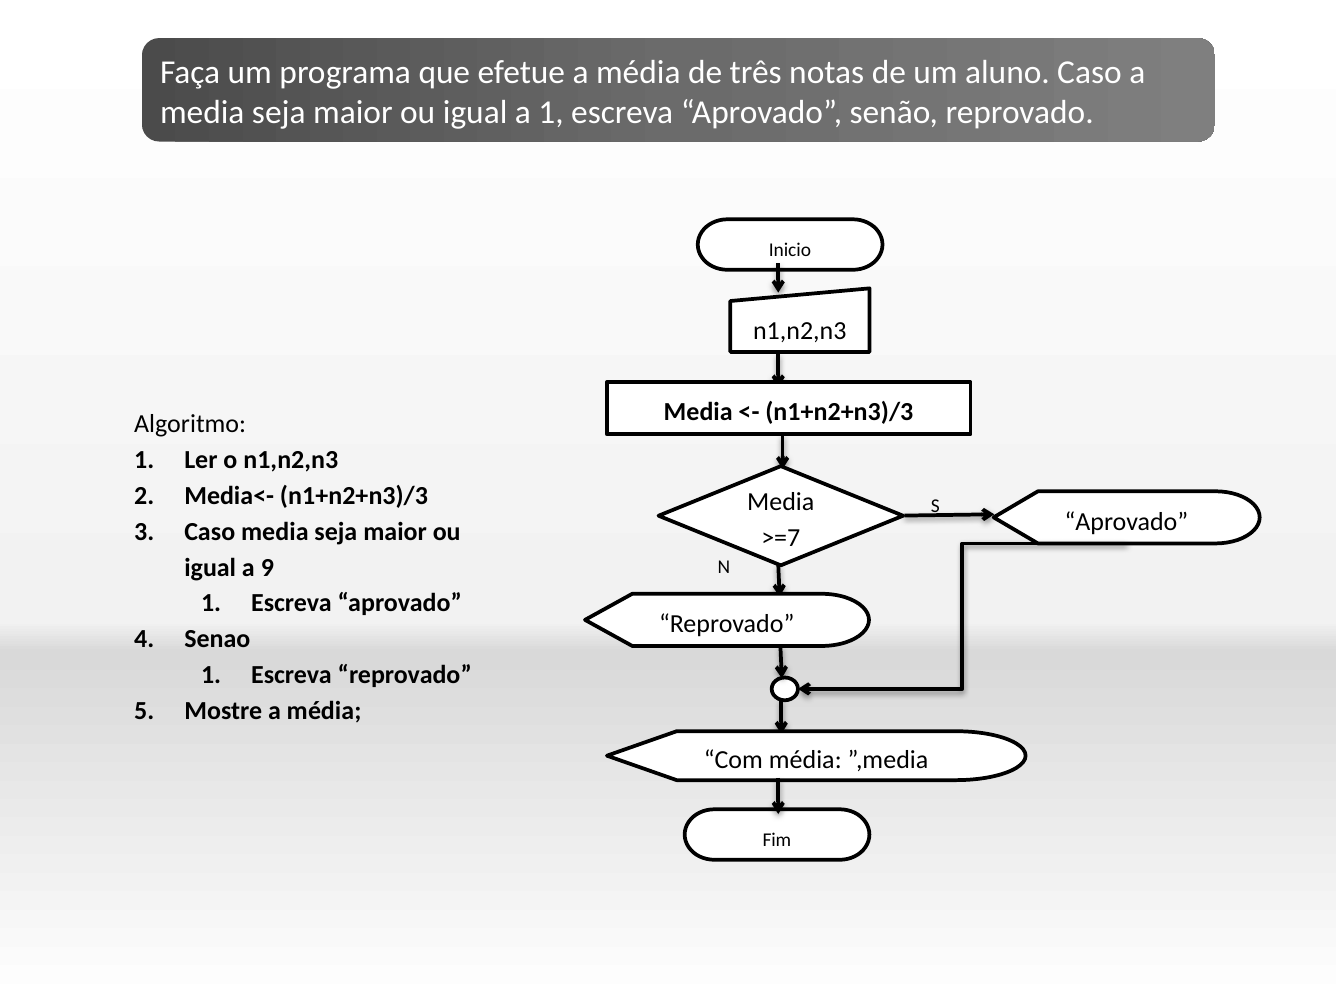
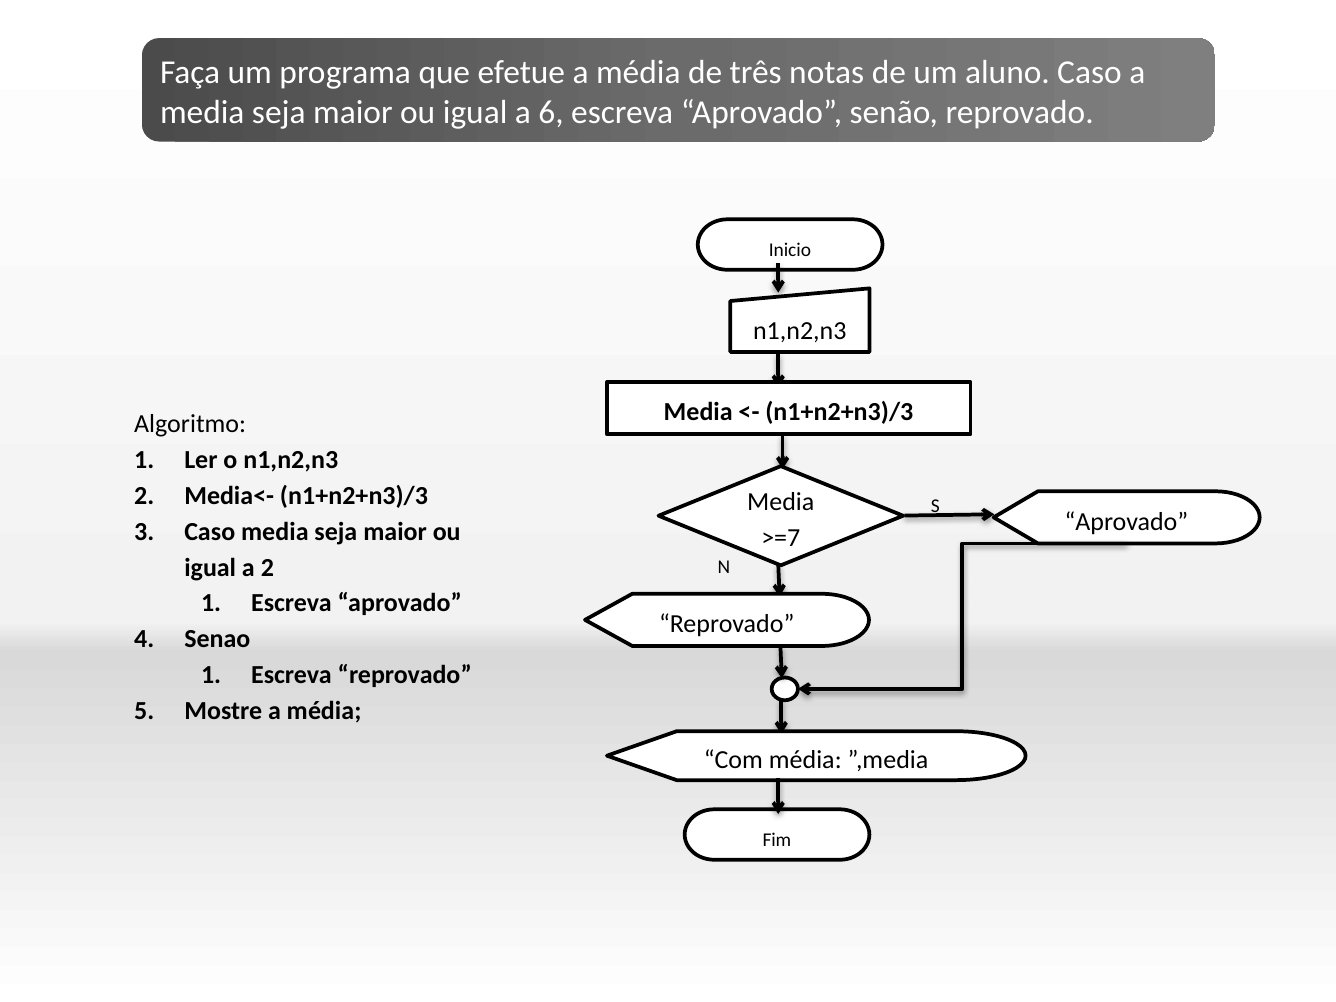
a 1: 1 -> 6 (551, 112)
a 9: 9 -> 2 (267, 568)
